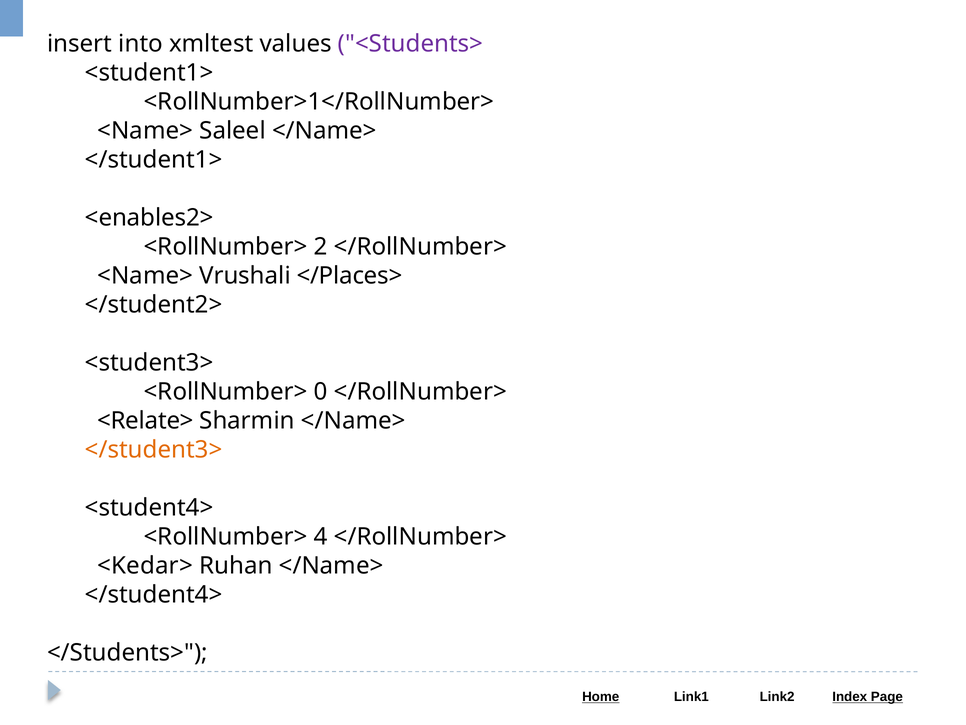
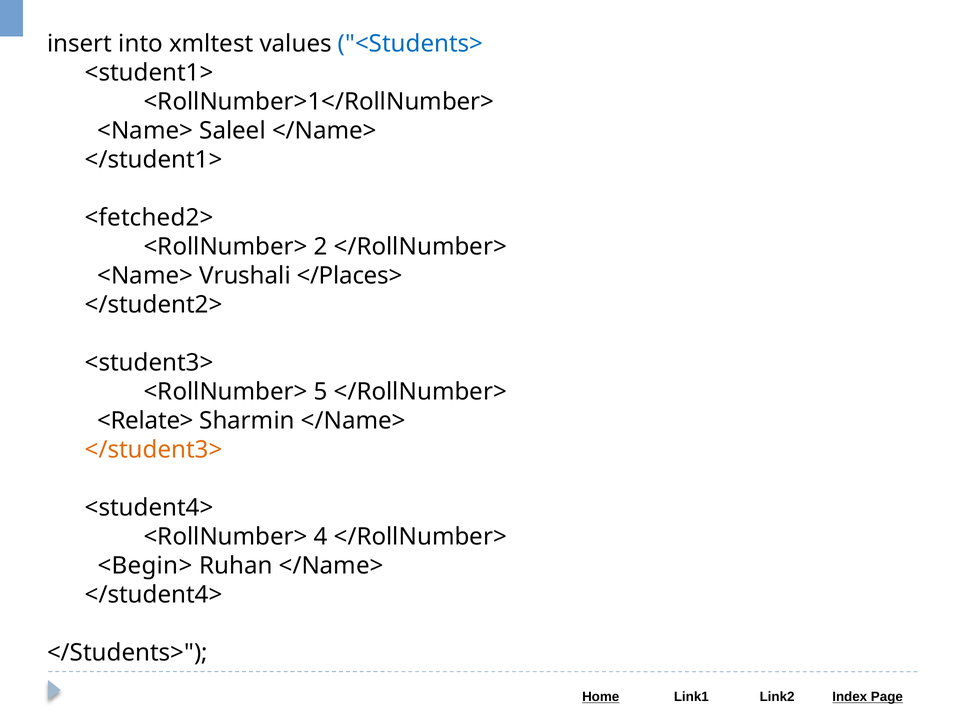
<Students> colour: purple -> blue (411, 44)
<enables2>: <enables2> -> <fetched2> (149, 217)
0: 0 -> 5 (321, 391)
<Kedar>: <Kedar> -> <Begin> (145, 565)
